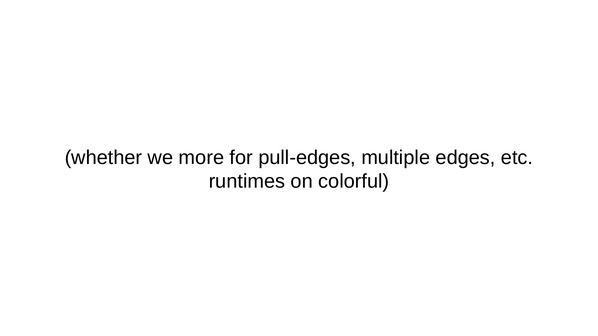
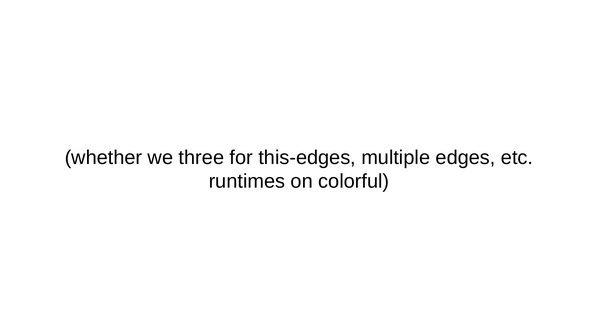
more: more -> three (201, 158)
pull-edges: pull-edges -> this-edges (307, 158)
